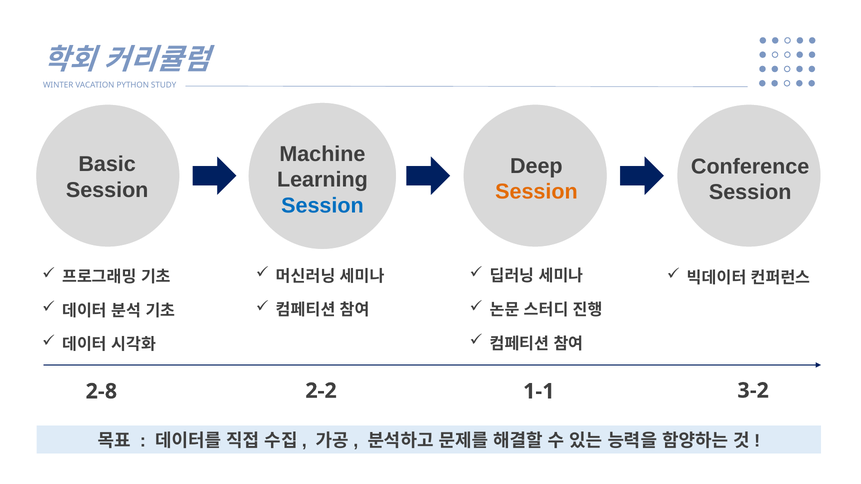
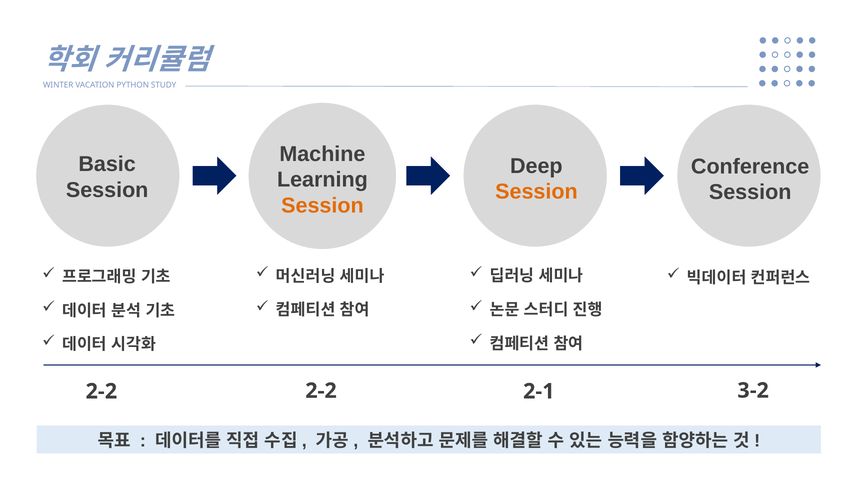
Session colour: blue -> orange (322, 206)
2-8: 2-8 -> 2-2 (101, 392)
1-1: 1-1 -> 2-1 (539, 392)
